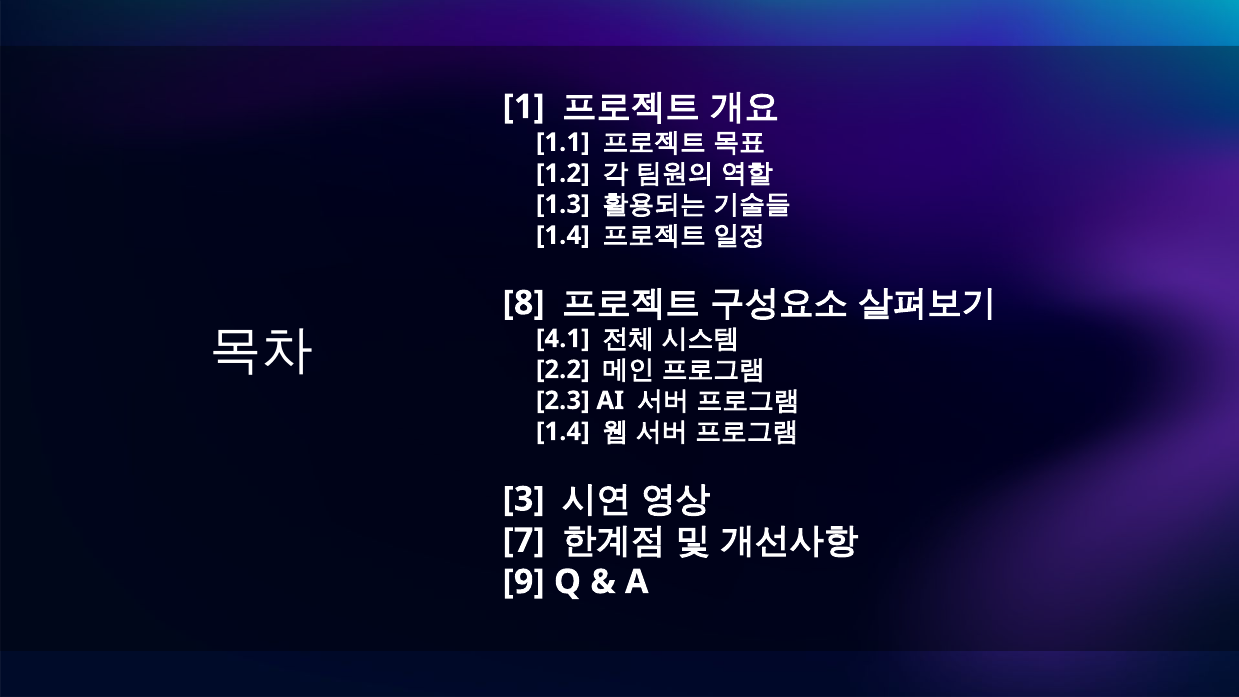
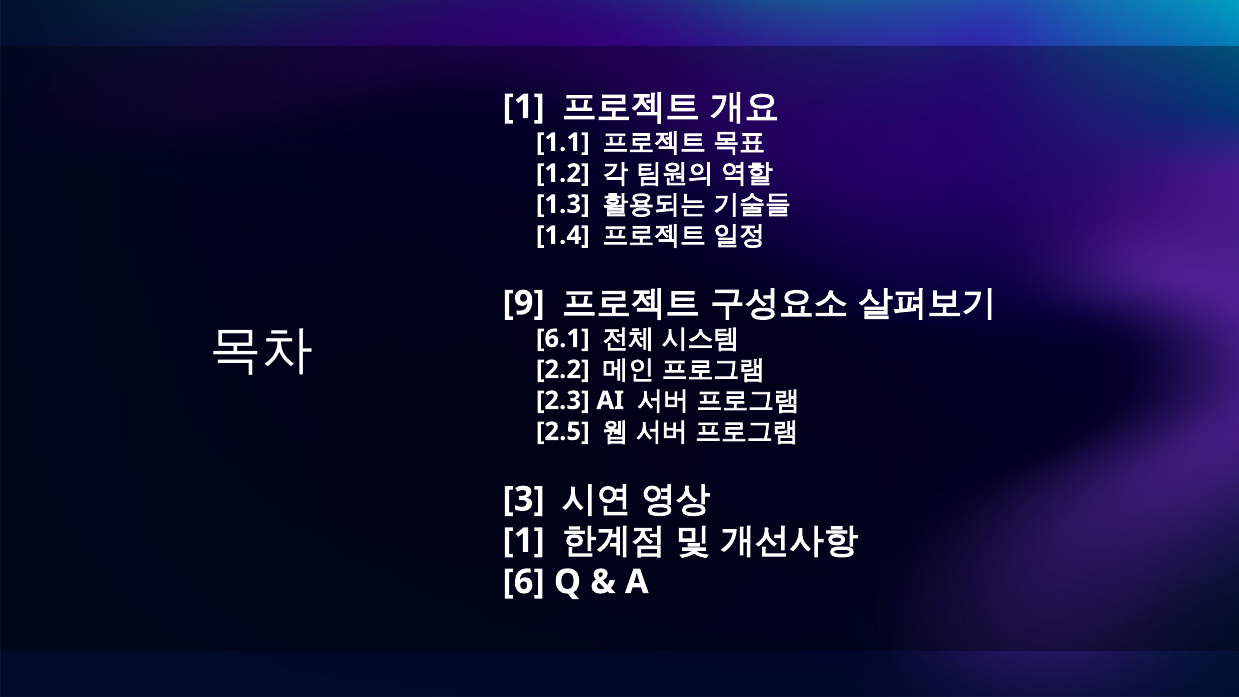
8: 8 -> 9 (524, 303)
4.1: 4.1 -> 6.1 (563, 339)
1.4: 1.4 -> 2.5 (563, 431)
7: 7 -> 1 (524, 541)
9: 9 -> 6 (524, 582)
